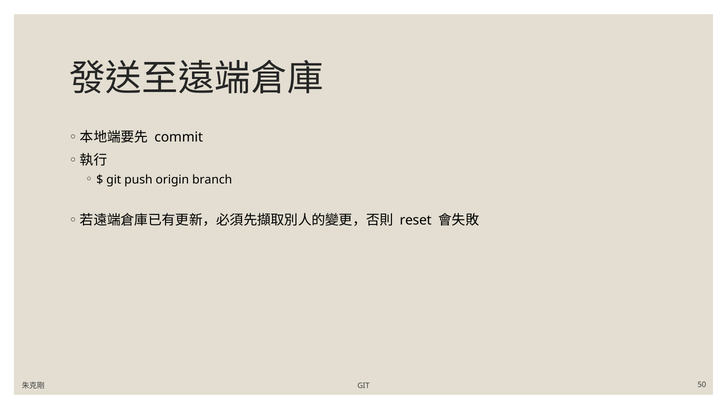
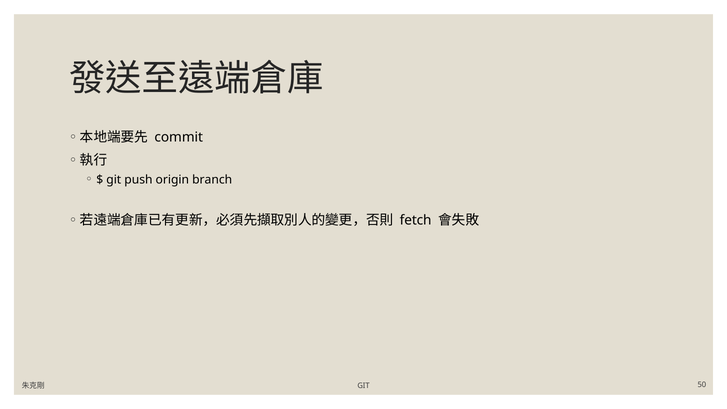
reset: reset -> fetch (416, 220)
